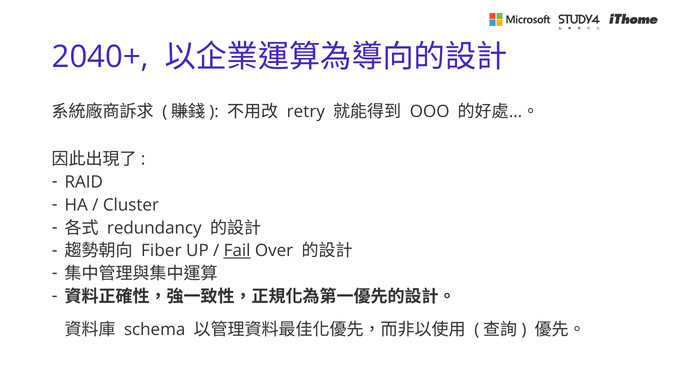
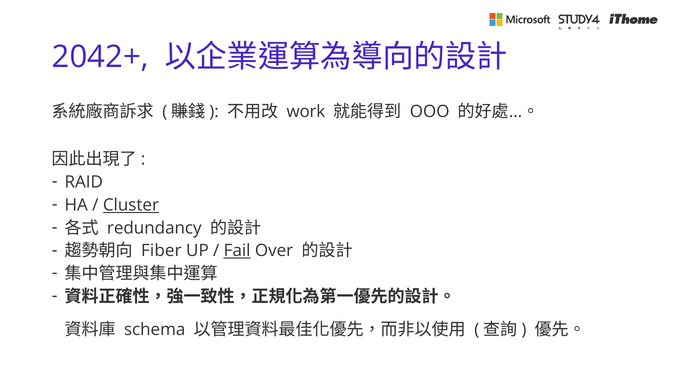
2040+: 2040+ -> 2042+ (100, 57)
retry: retry -> work (306, 112)
Cluster underline: none -> present (131, 205)
